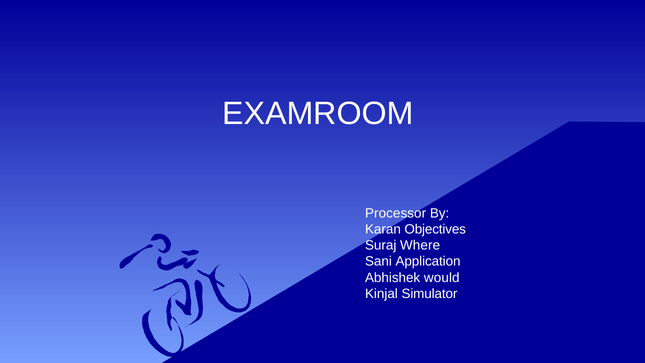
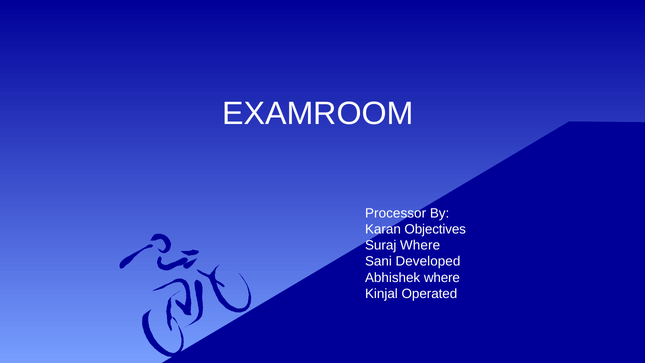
Application: Application -> Developed (428, 261)
Abhishek would: would -> where (442, 278)
Simulator: Simulator -> Operated (429, 294)
